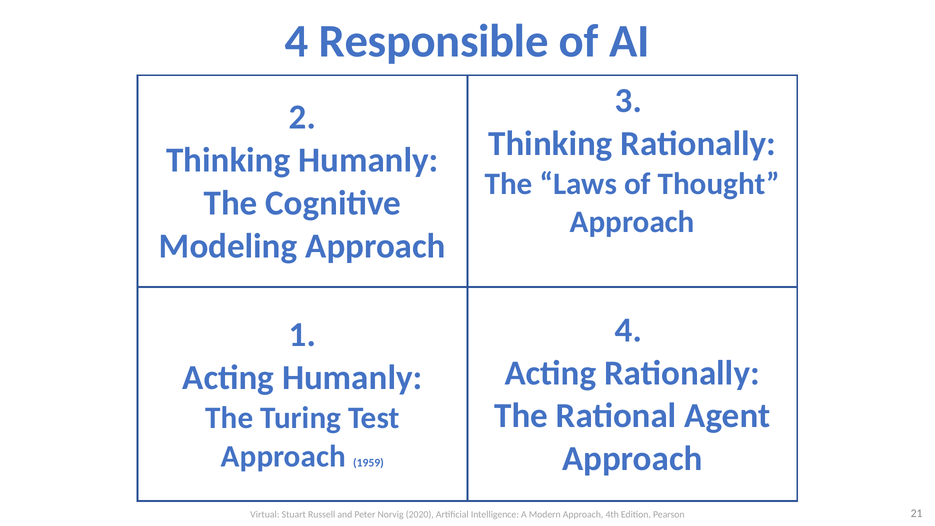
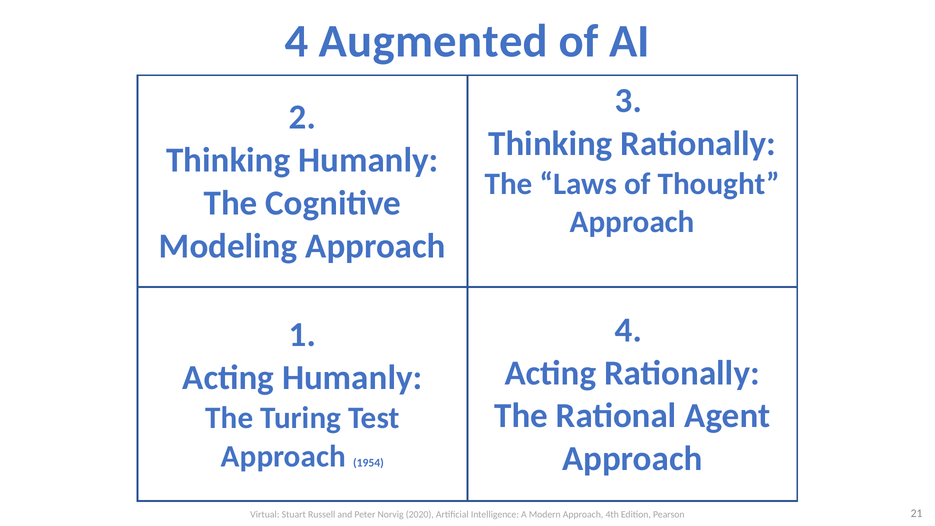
Responsible: Responsible -> Augmented (433, 41)
1959: 1959 -> 1954 (368, 463)
